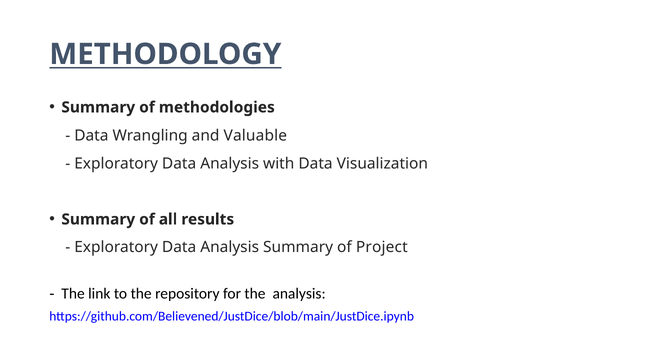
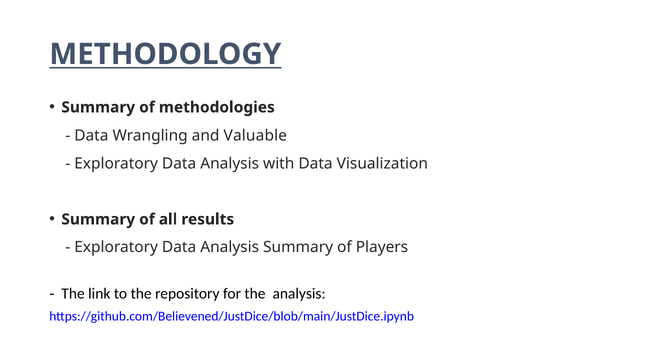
Project: Project -> Players (382, 248)
